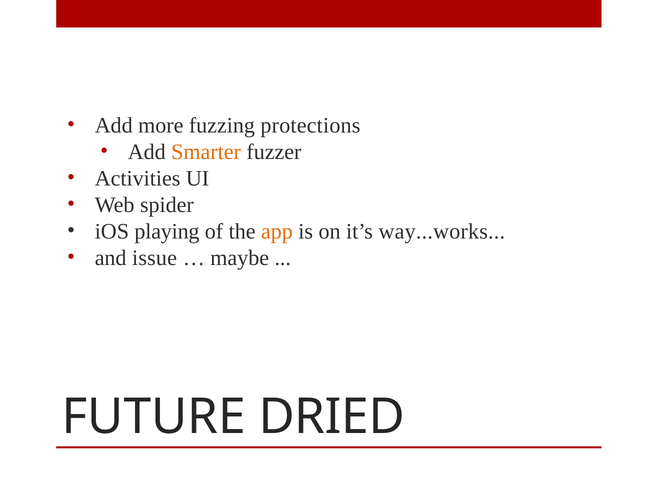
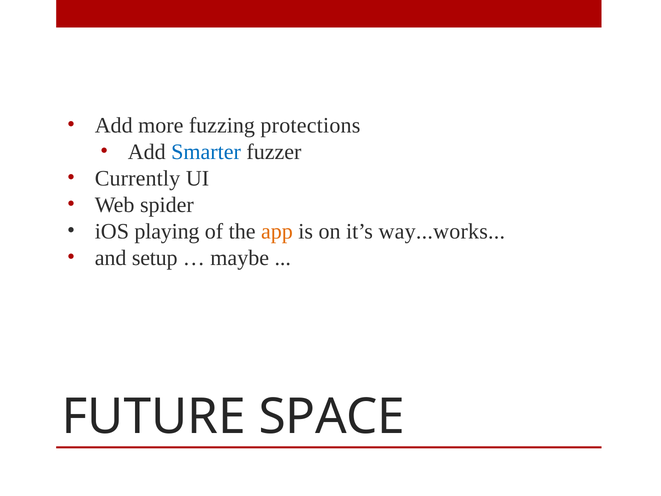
Smarter colour: orange -> blue (206, 152)
Activities: Activities -> Currently (137, 178)
issue: issue -> setup (155, 258)
DRIED: DRIED -> SPACE (332, 417)
